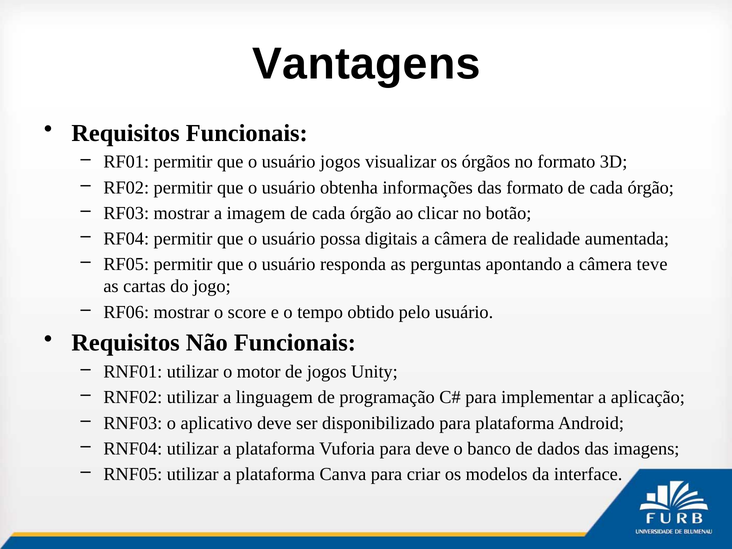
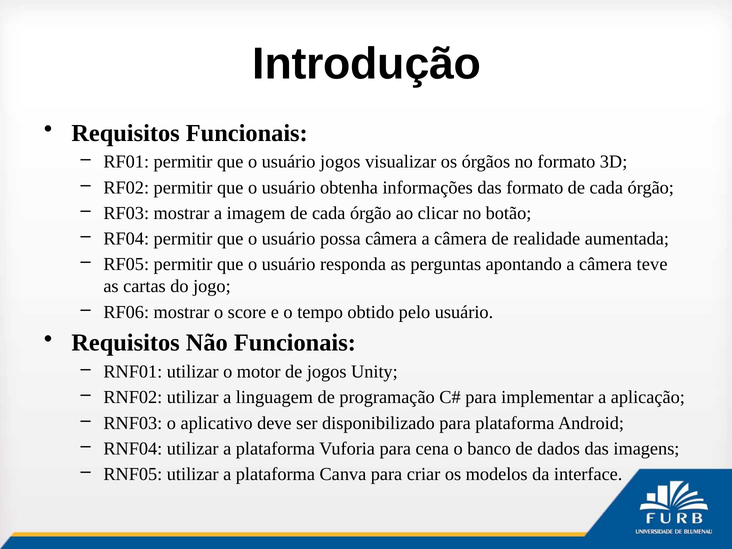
Vantagens: Vantagens -> Introdução (367, 64)
possa digitais: digitais -> câmera (391, 239)
para deve: deve -> cena (432, 449)
